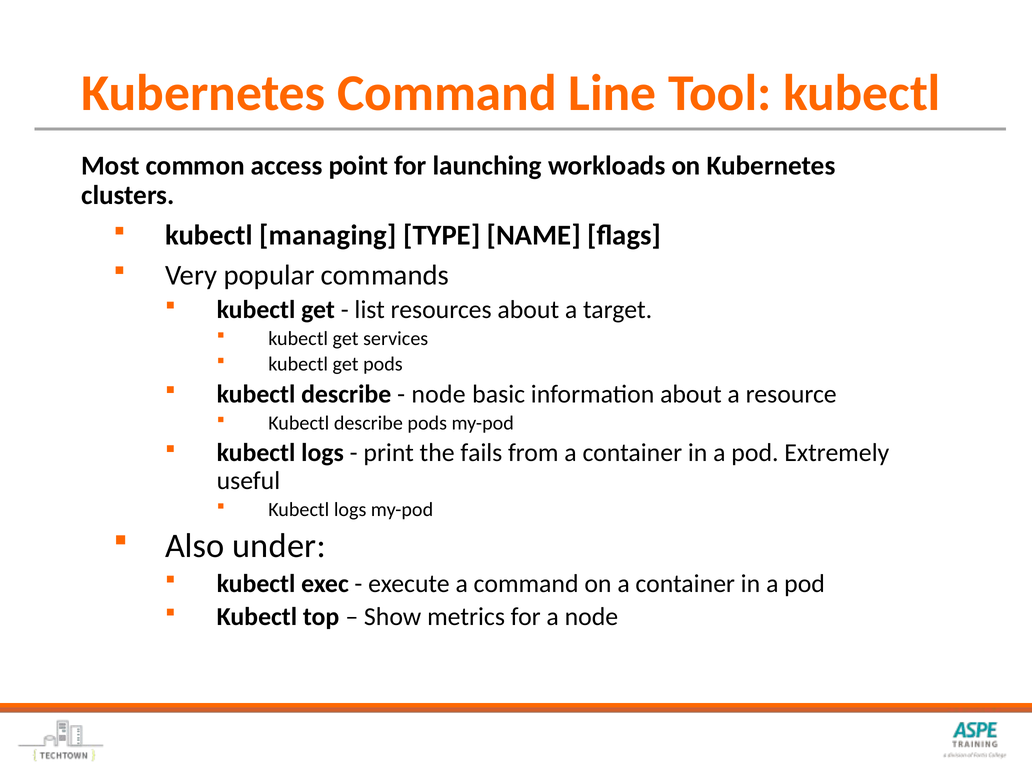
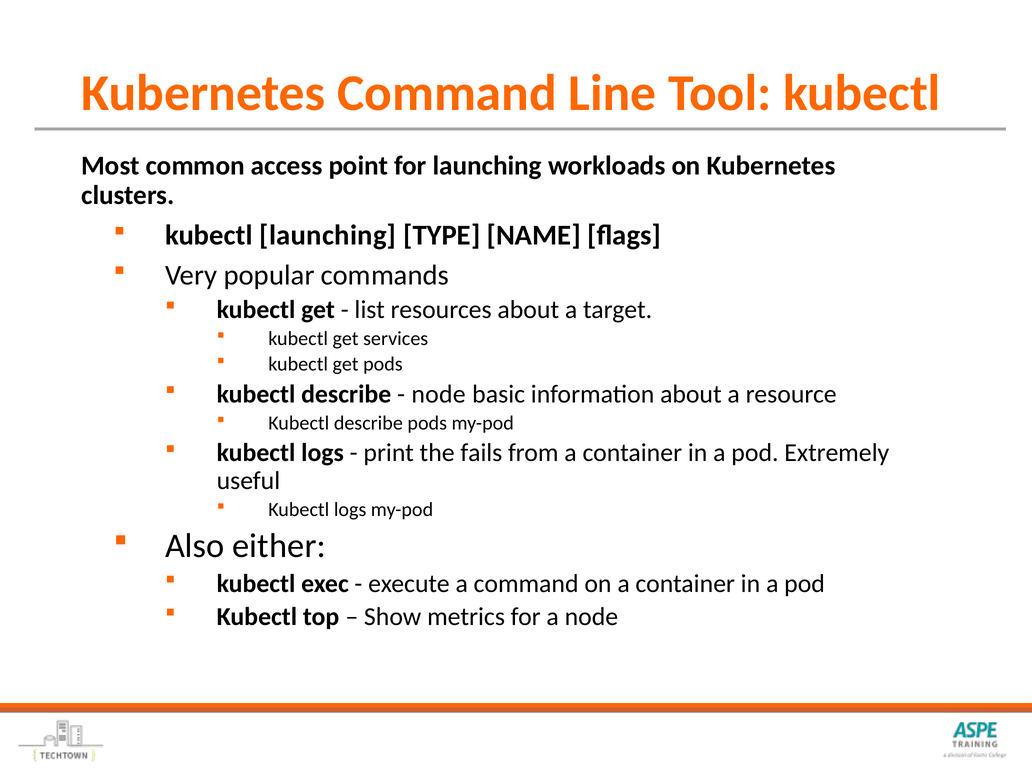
kubectl managing: managing -> launching (328, 235)
under: under -> either (279, 546)
